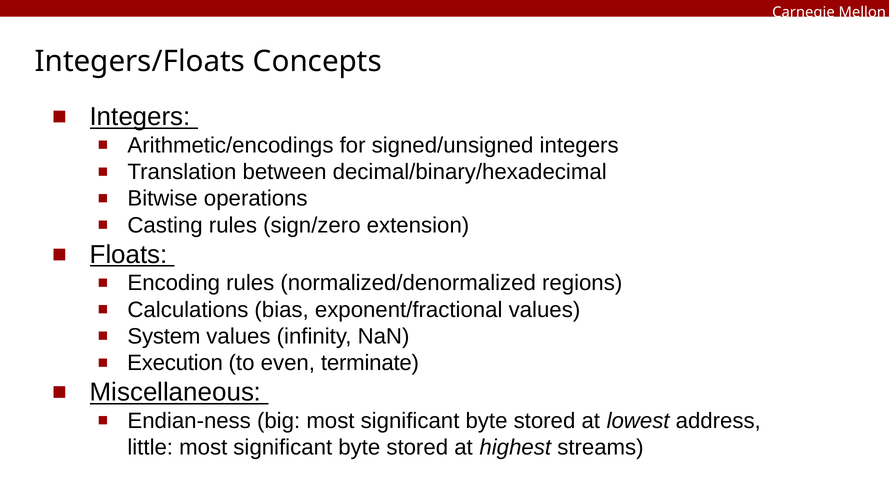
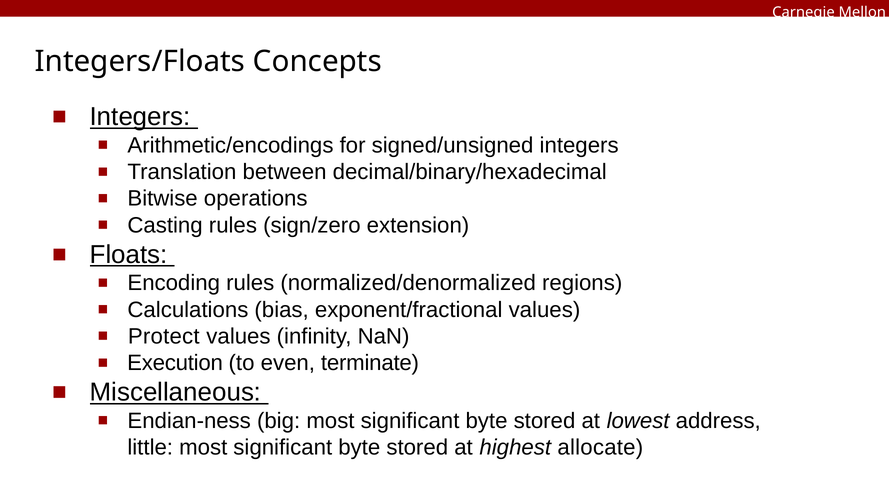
System: System -> Protect (164, 336)
streams: streams -> allocate (600, 448)
